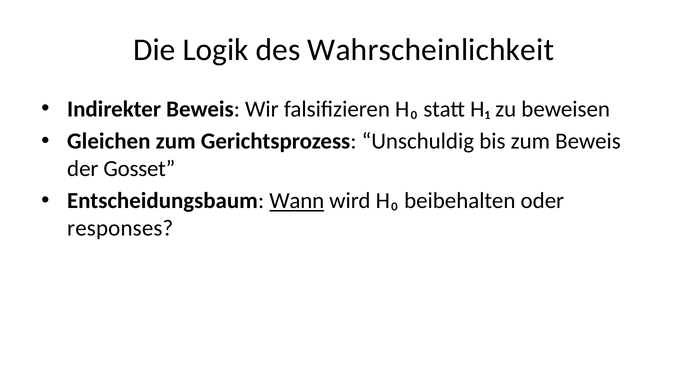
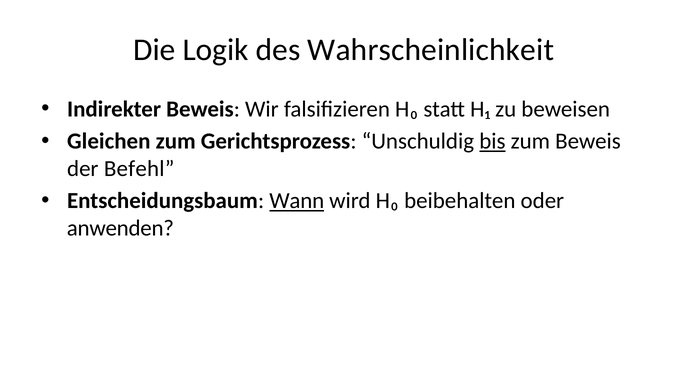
bis underline: none -> present (492, 141)
Gosset: Gosset -> Befehl (139, 169)
responses: responses -> anwenden (120, 228)
